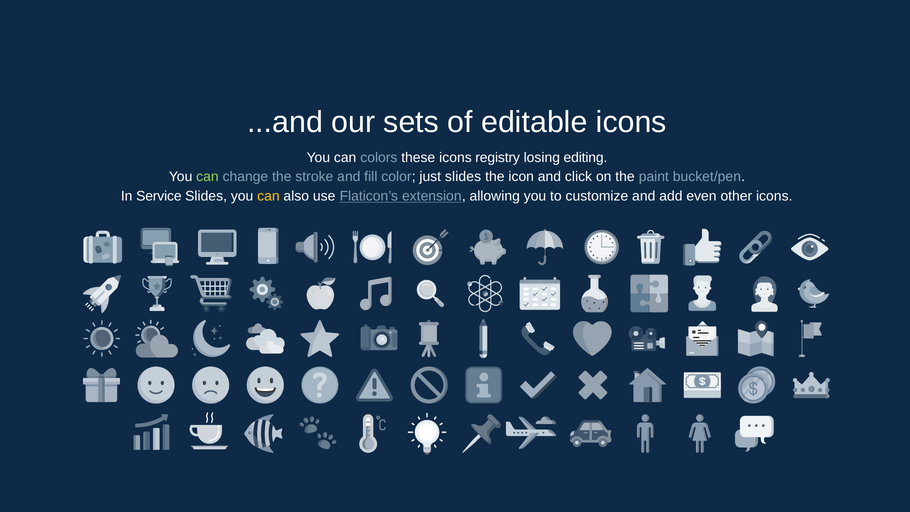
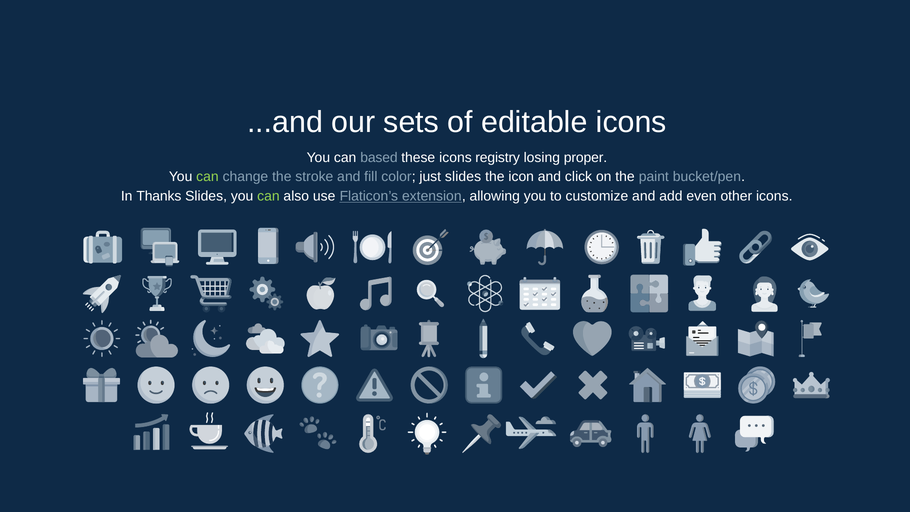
colors: colors -> based (379, 158)
editing: editing -> proper (585, 158)
Service: Service -> Thanks (159, 196)
can colour: yellow -> light green (268, 196)
